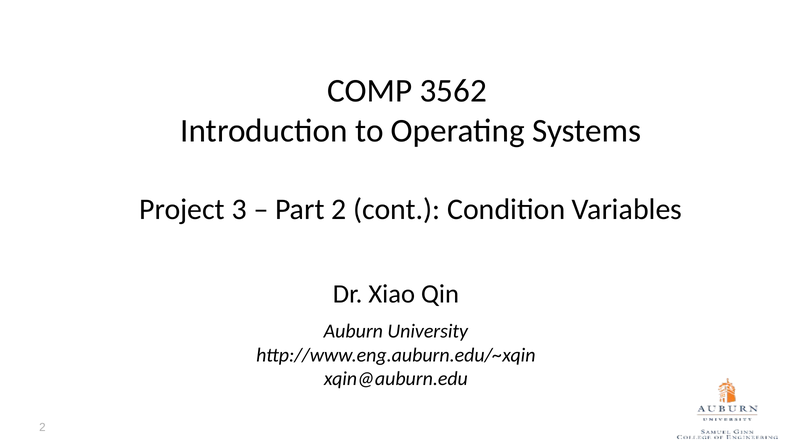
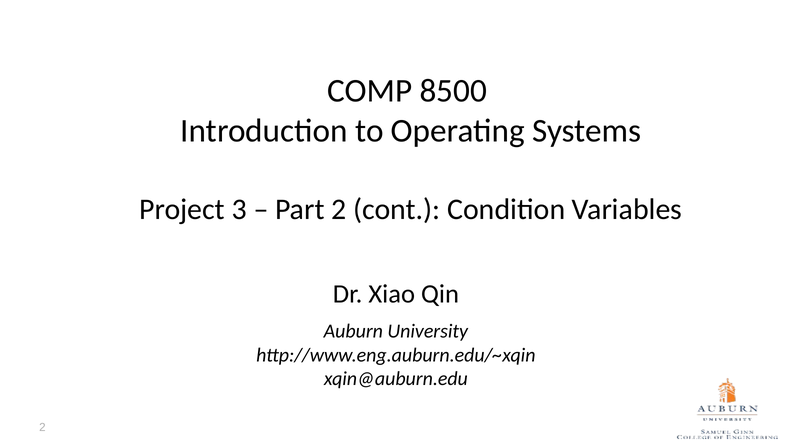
3562: 3562 -> 8500 (453, 91)
